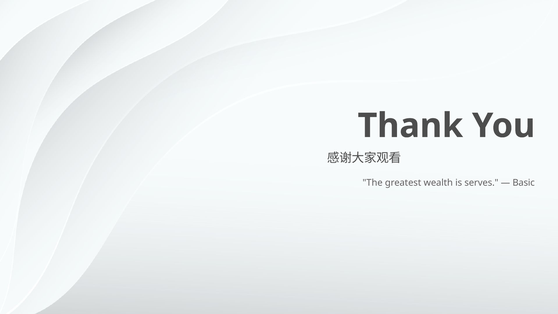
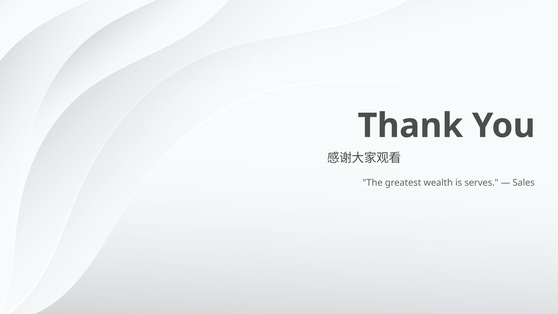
Basic: Basic -> Sales (524, 183)
